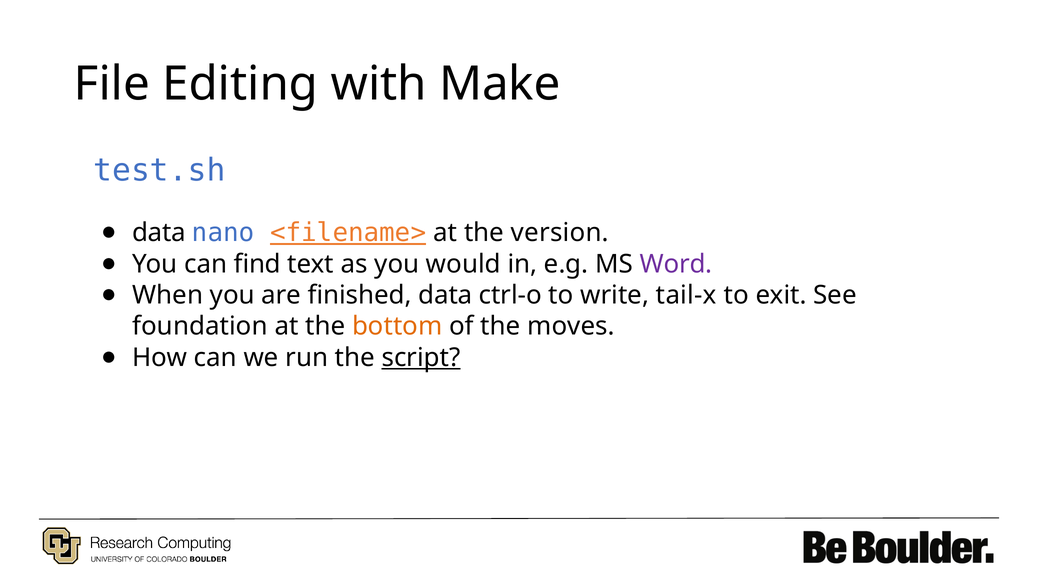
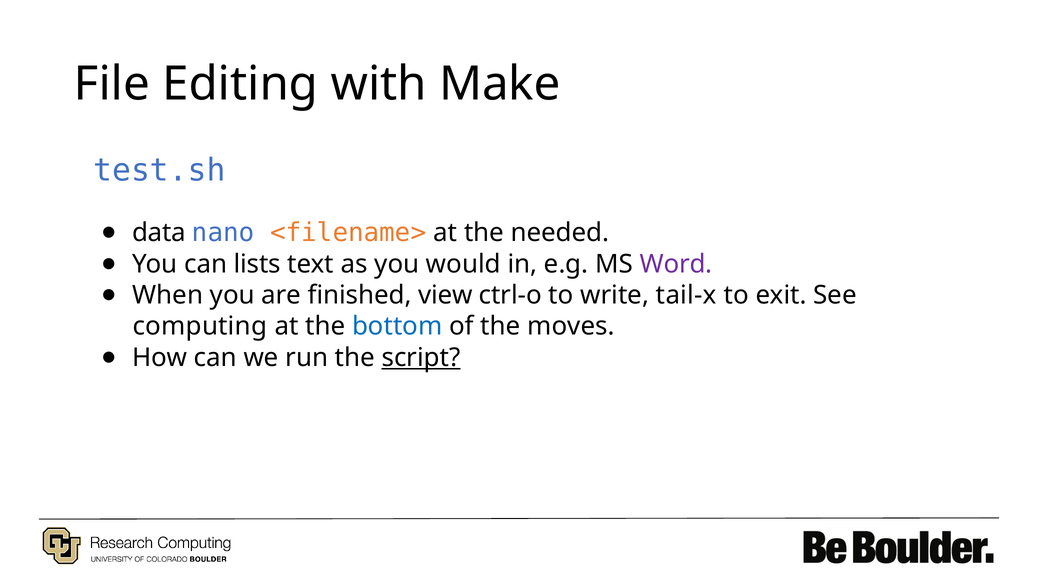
<filename> underline: present -> none (348, 233)
version: version -> needed (560, 233)
find: find -> lists (257, 264)
finished data: data -> view (445, 295)
foundation: foundation -> computing (200, 326)
bottom colour: orange -> blue (397, 326)
